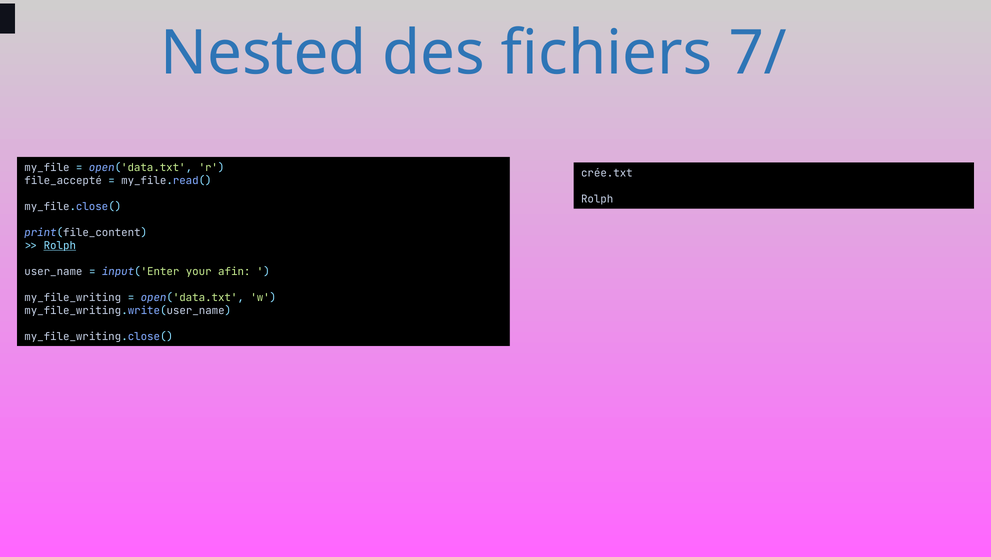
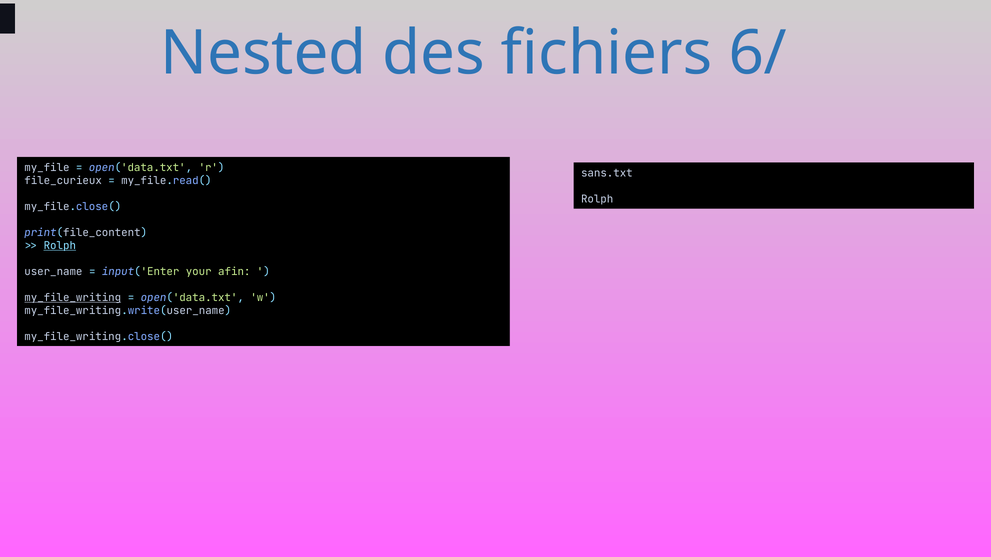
7/: 7/ -> 6/ (758, 53)
crée.txt: crée.txt -> sans.txt (607, 173)
file_accepté: file_accepté -> file_curieux (63, 181)
my_file_writing underline: none -> present (73, 298)
